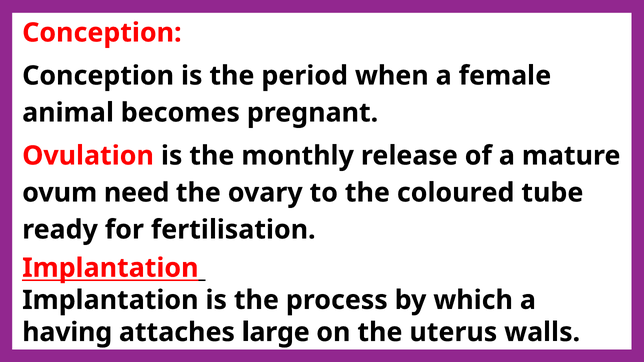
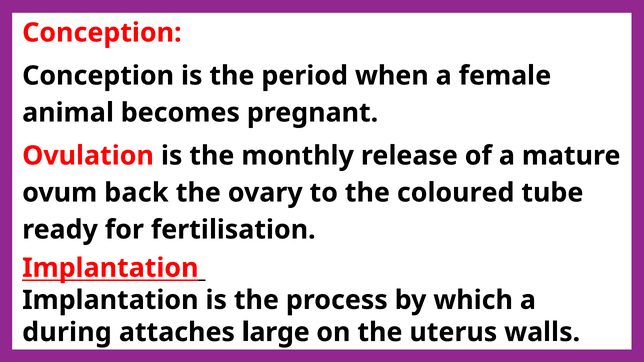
need: need -> back (136, 193)
having: having -> during (67, 332)
